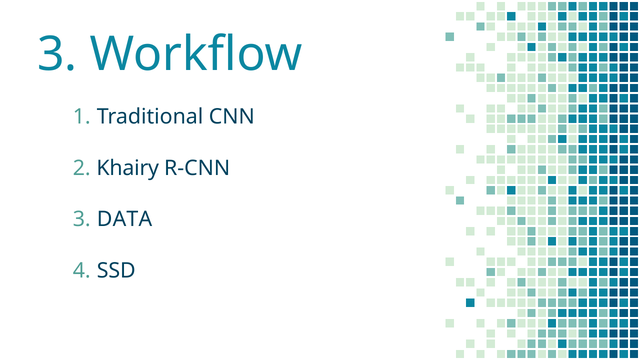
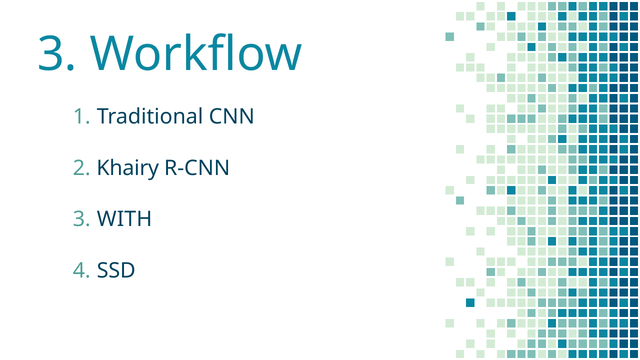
DATA: DATA -> WITH (125, 219)
